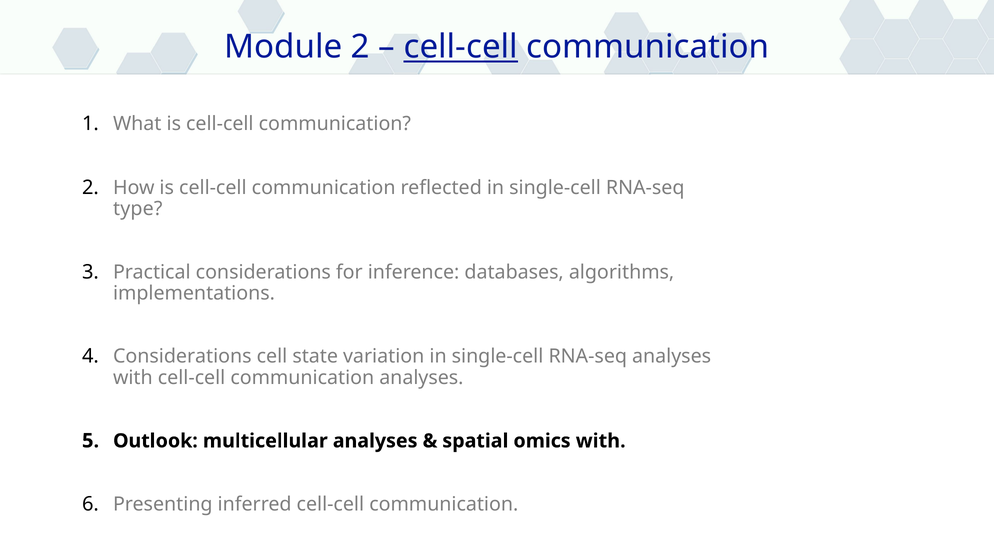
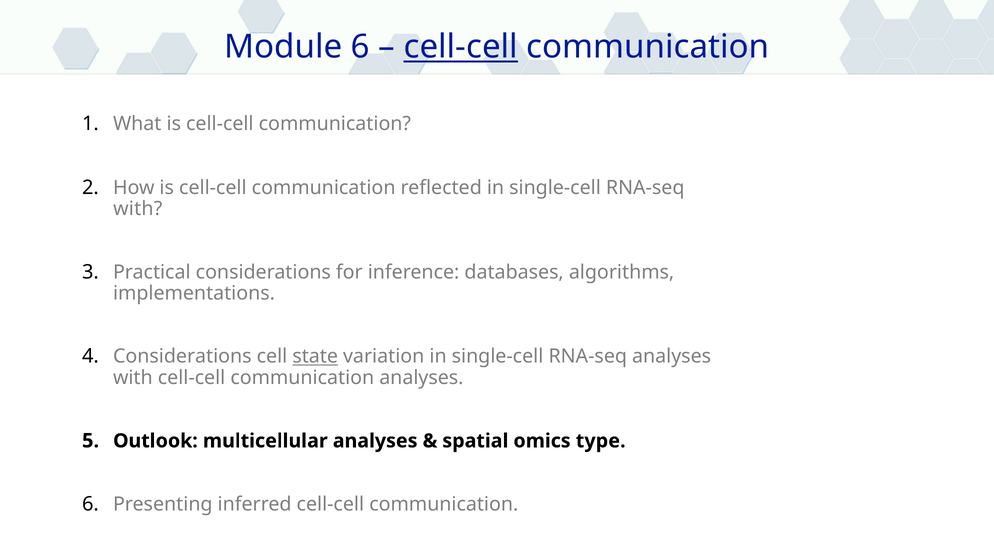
Module 2: 2 -> 6 (360, 47)
type: type -> with (138, 209)
state underline: none -> present (315, 357)
omics with: with -> type (601, 441)
